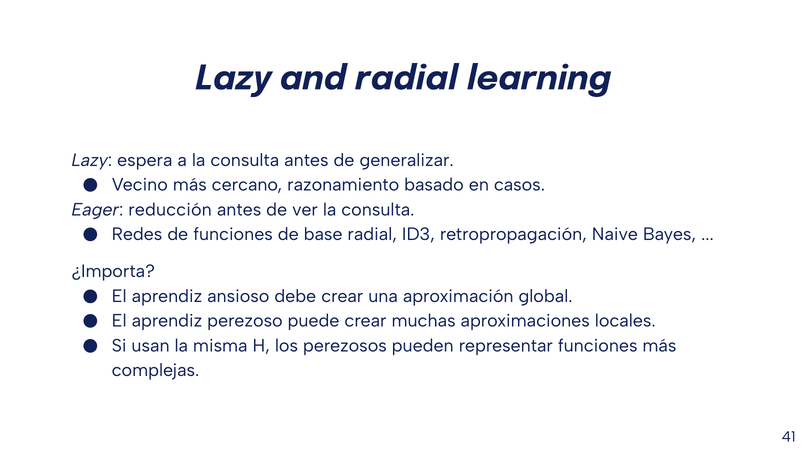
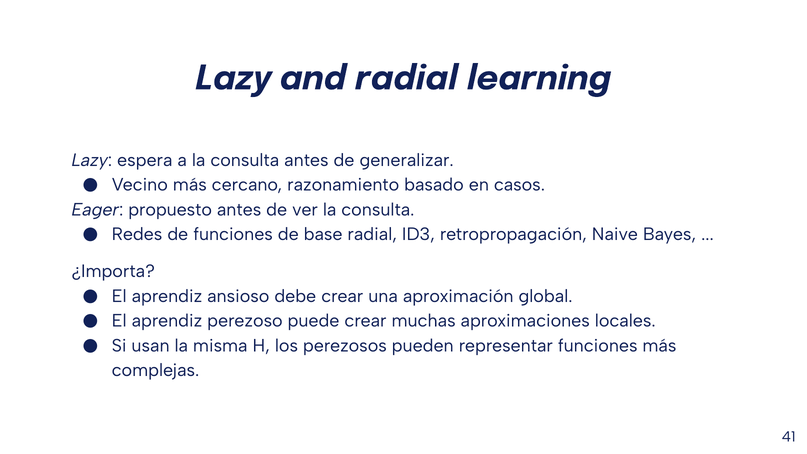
reducción: reducción -> propuesto (170, 210)
